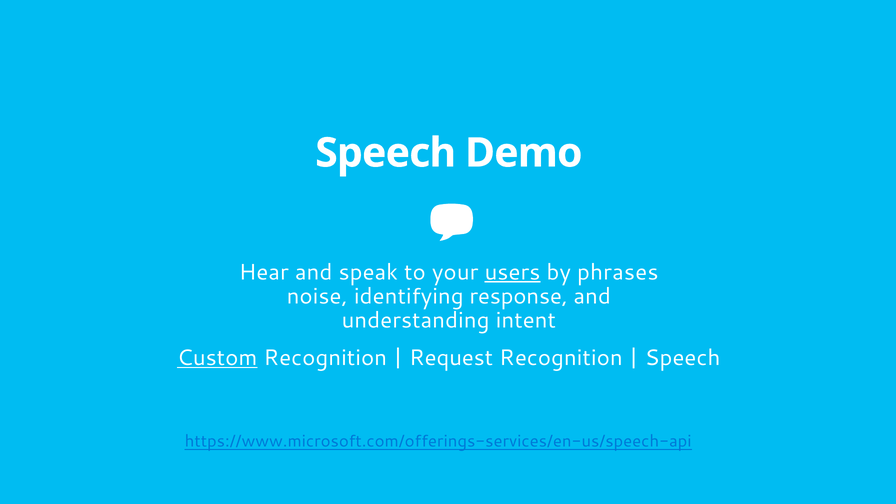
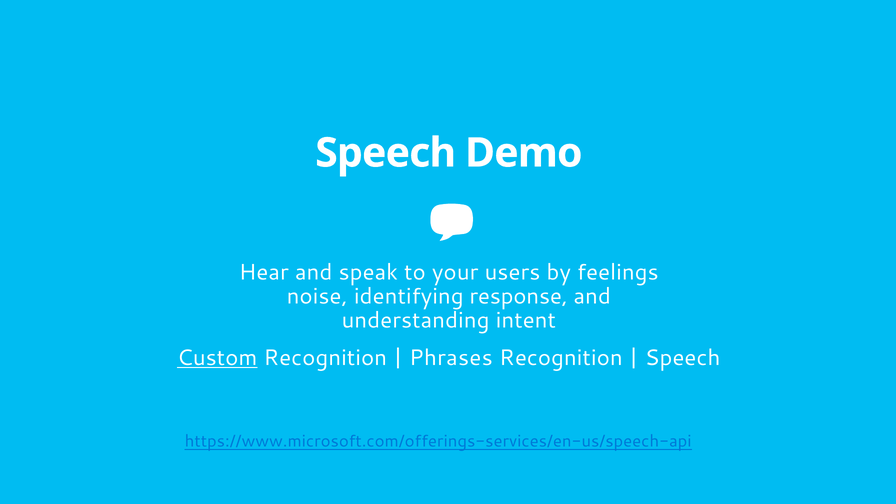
users underline: present -> none (512, 272)
phrases: phrases -> feelings (618, 272)
Request: Request -> Phrases (451, 358)
